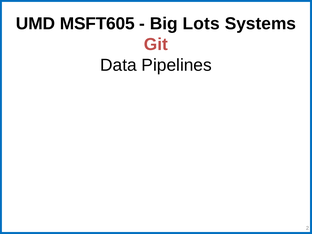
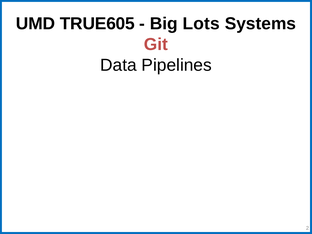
MSFT605: MSFT605 -> TRUE605 (97, 24)
